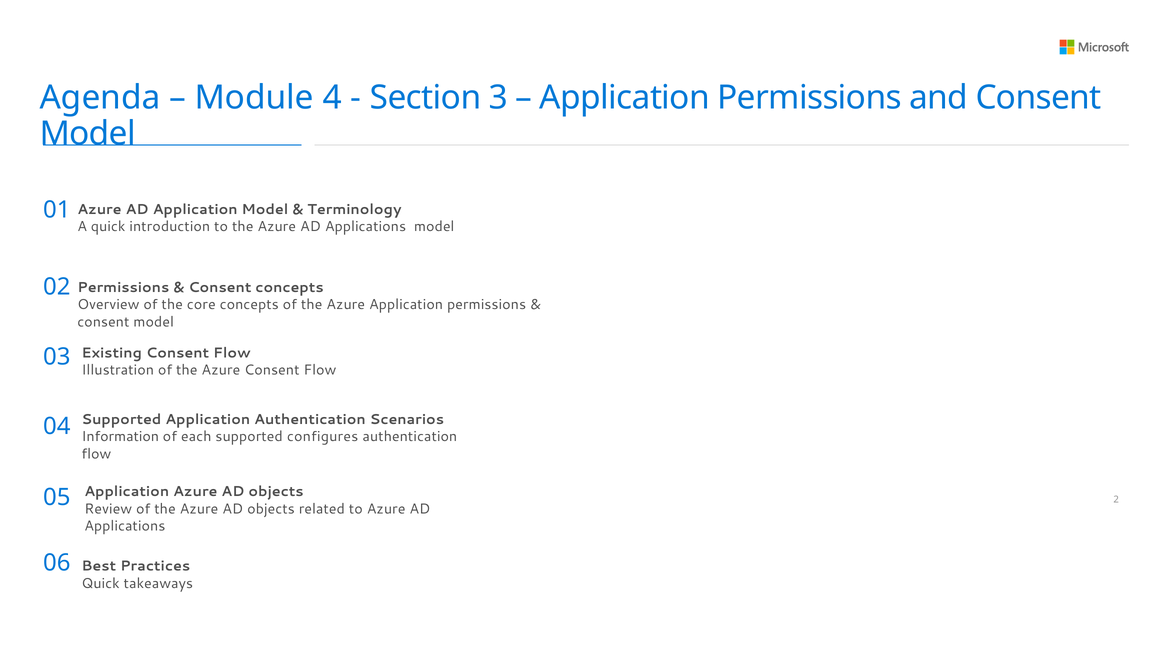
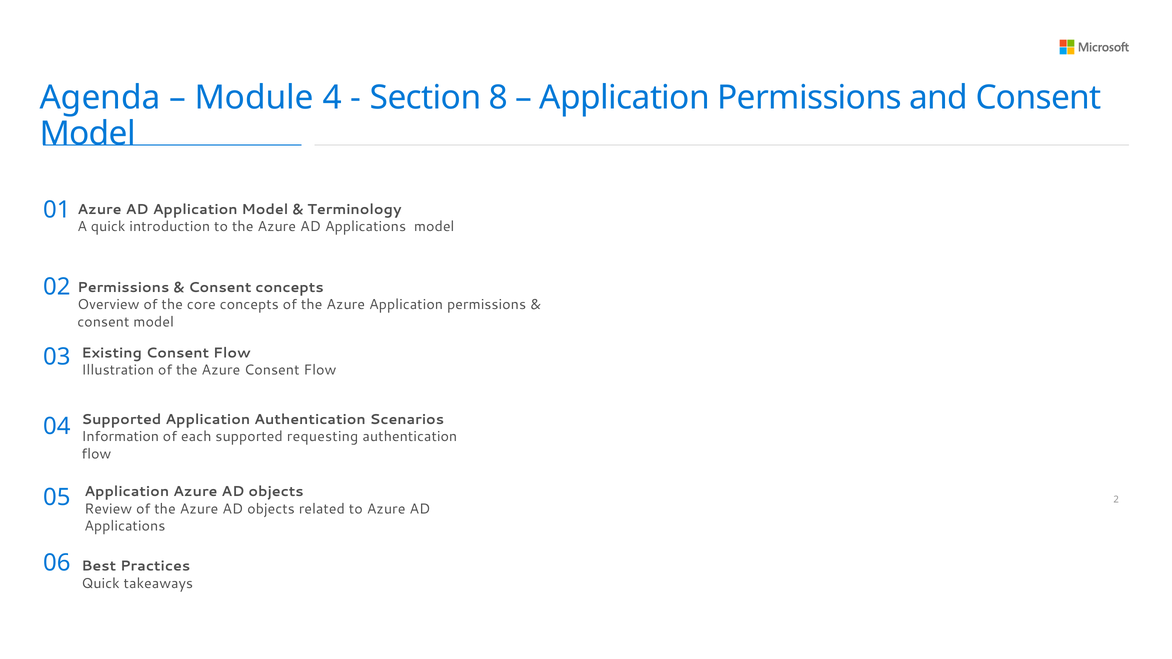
3: 3 -> 8 (498, 98)
configures: configures -> requesting (323, 437)
